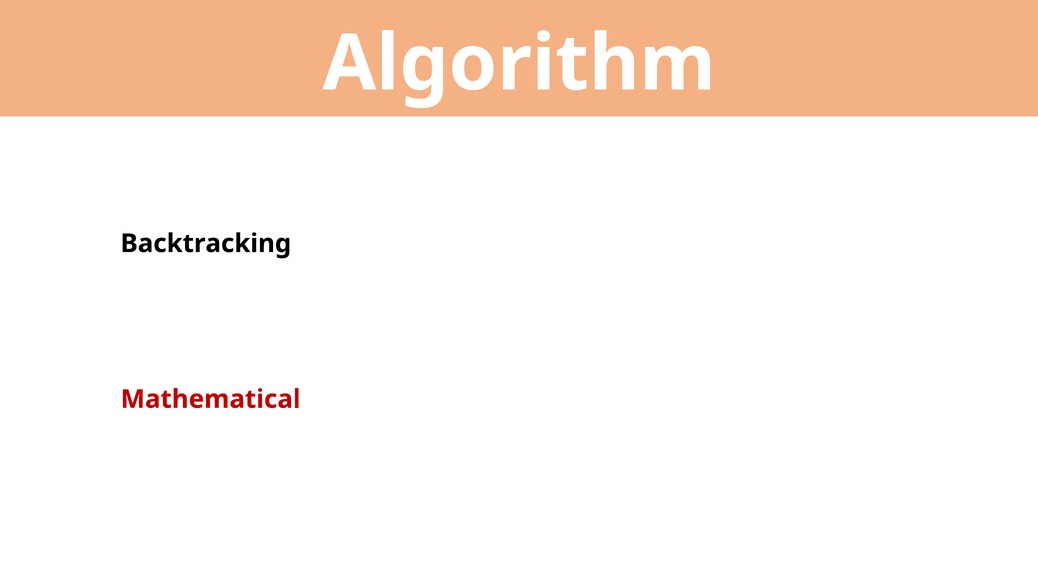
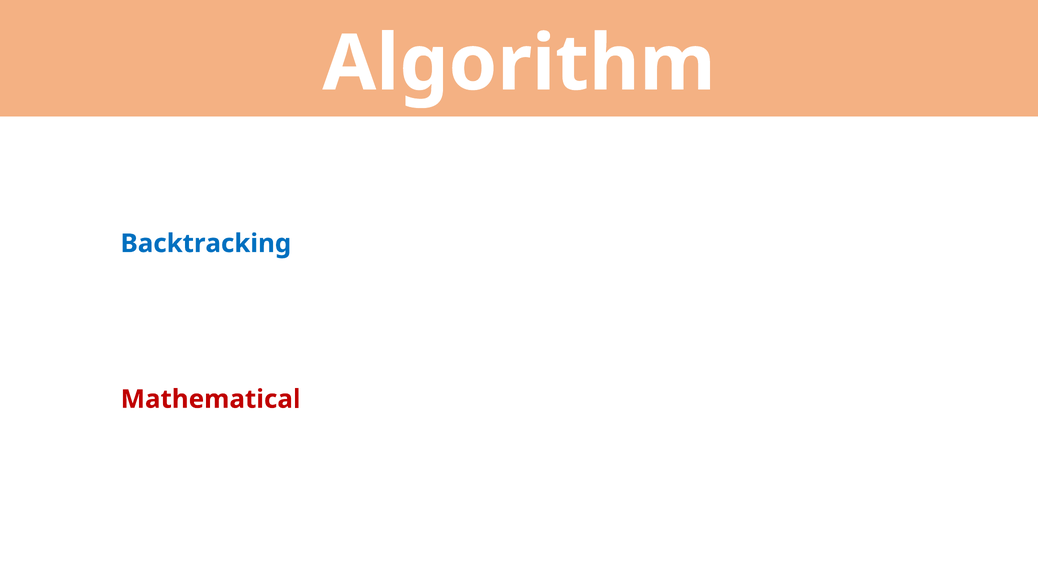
Backtracking colour: black -> blue (206, 243)
